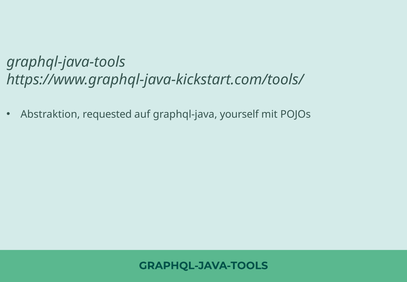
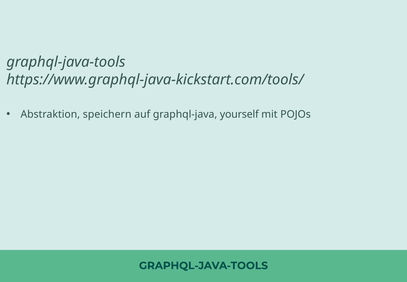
requested: requested -> speichern (107, 114)
